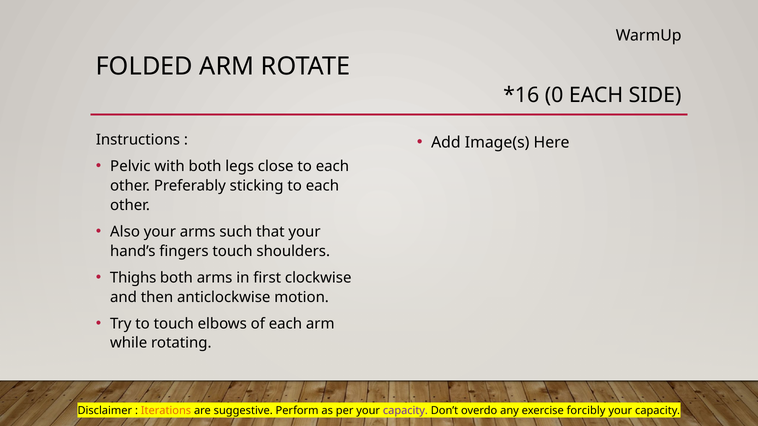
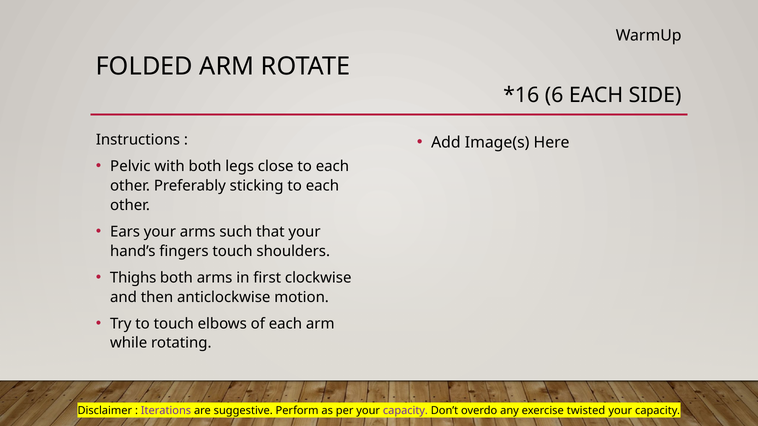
0: 0 -> 6 (554, 95)
Also: Also -> Ears (125, 232)
Iterations colour: orange -> purple (166, 411)
forcibly: forcibly -> twisted (586, 411)
